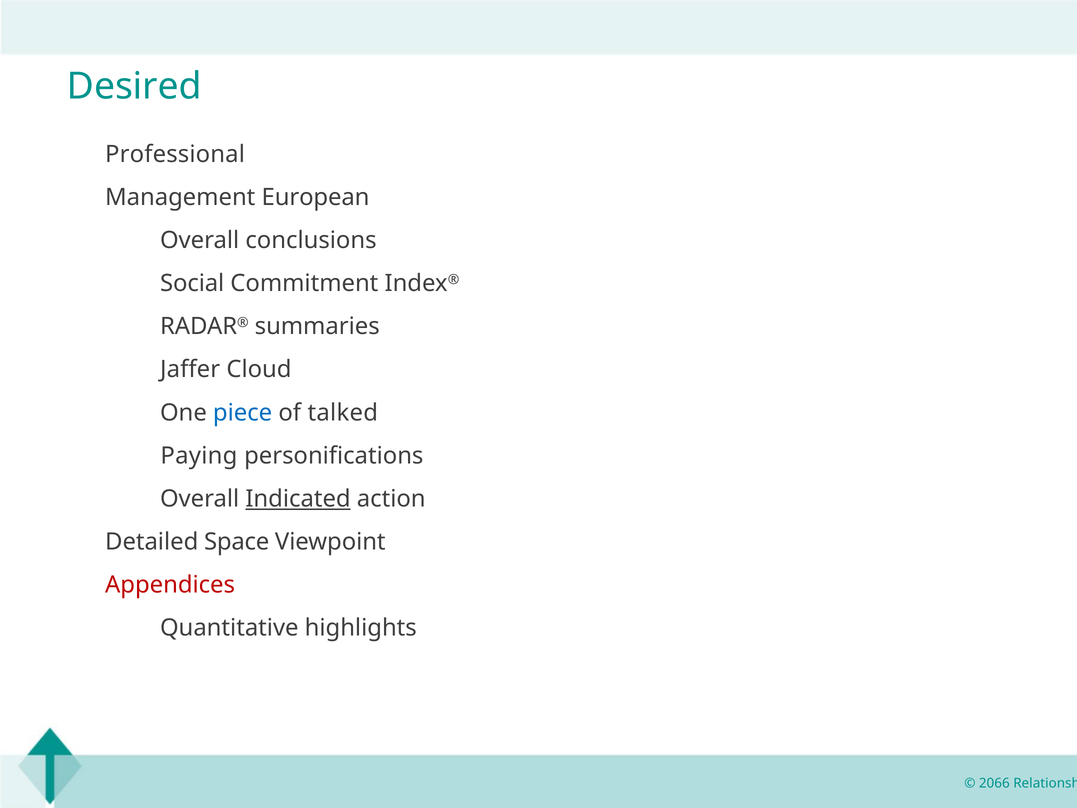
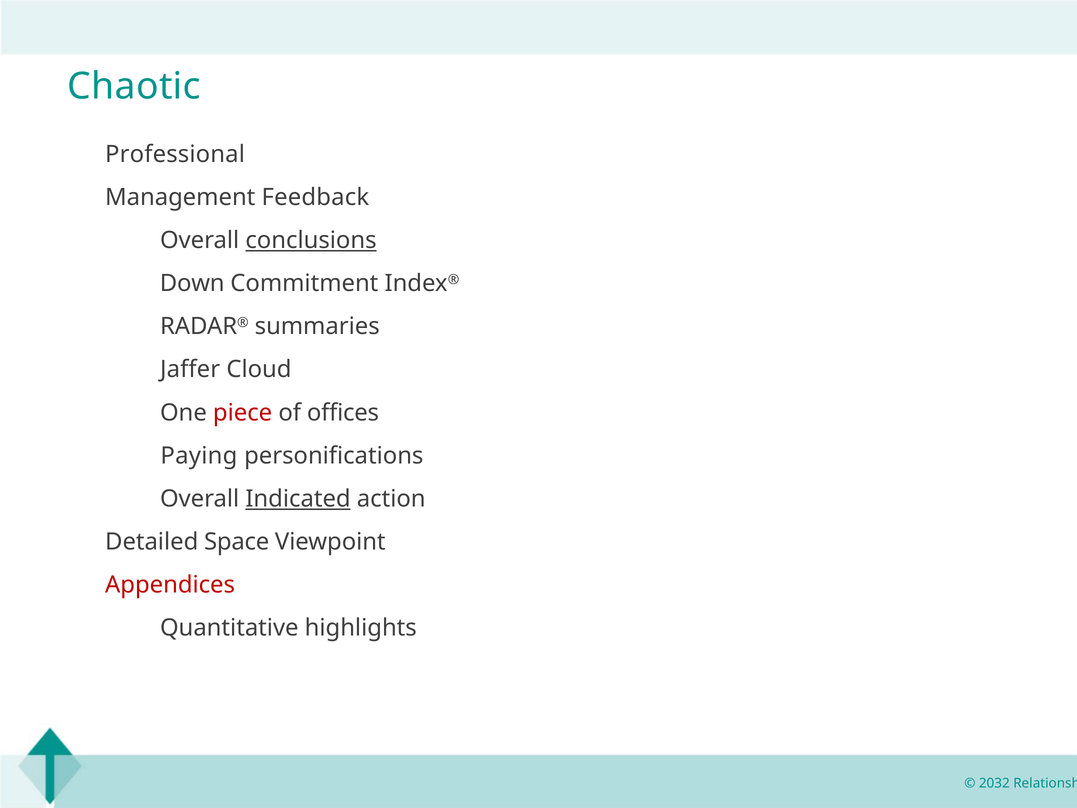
Desired: Desired -> Chaotic (134, 86)
European: European -> Feedback (315, 197)
conclusions underline: none -> present (311, 240)
Social: Social -> Down (192, 283)
piece colour: blue -> red (243, 413)
talked: talked -> offices (343, 413)
2066: 2066 -> 2032 (994, 783)
